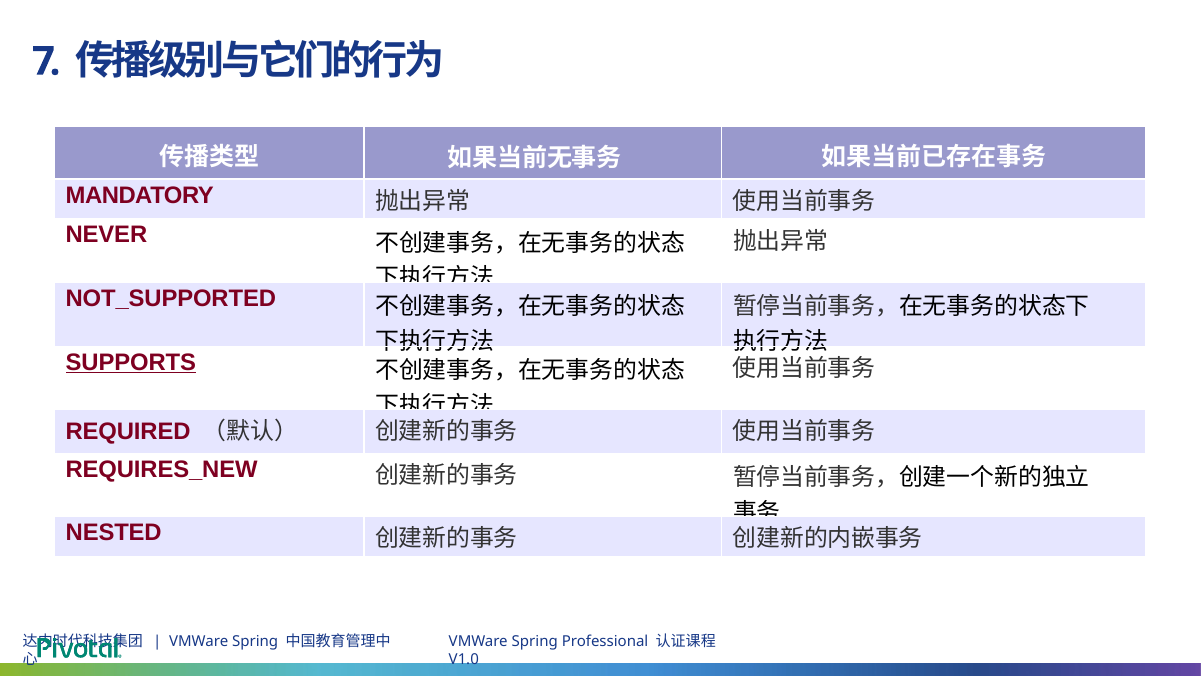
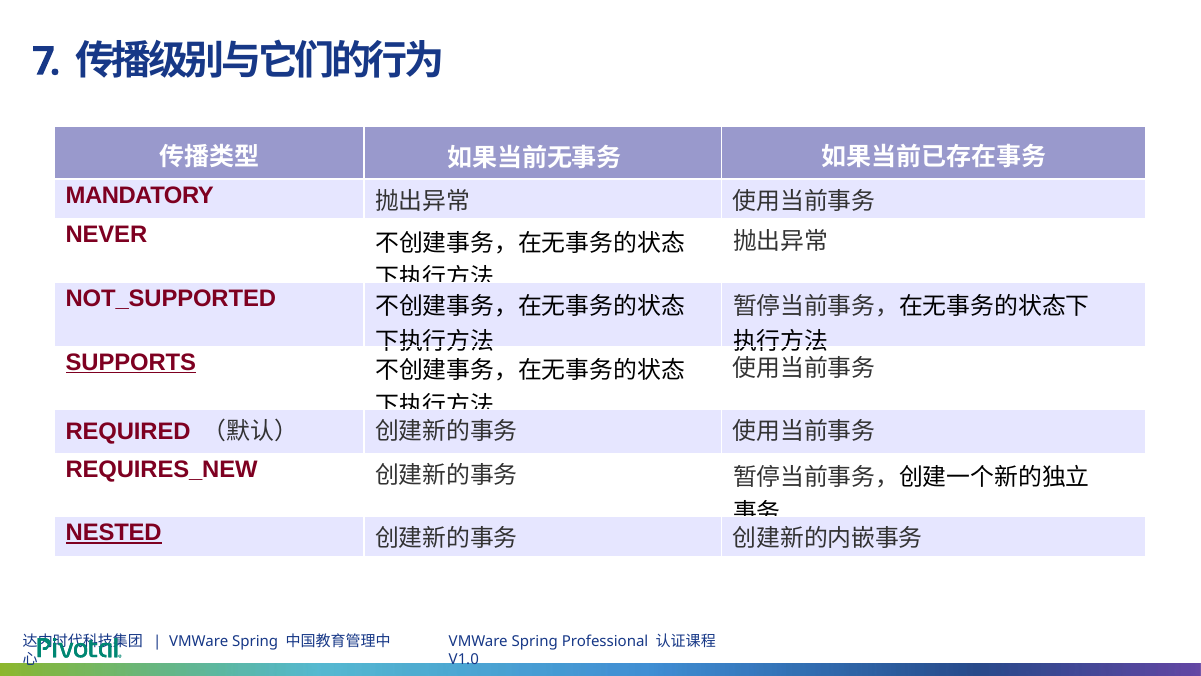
NESTED underline: none -> present (114, 532)
